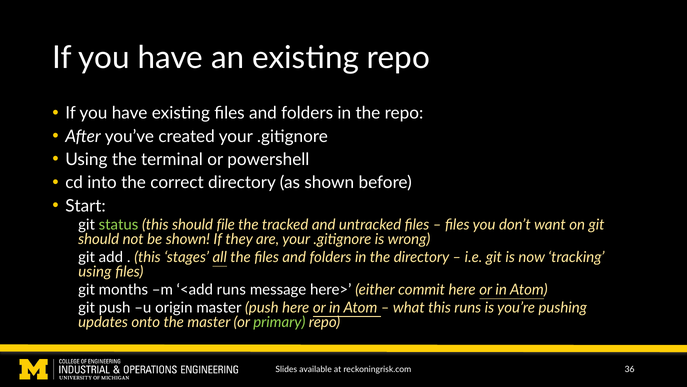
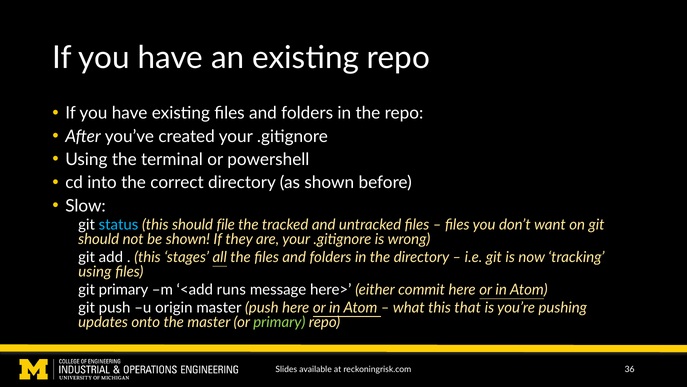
Start: Start -> Slow (86, 206)
status colour: light green -> light blue (119, 225)
git months: months -> primary (123, 289)
this runs: runs -> that (468, 307)
